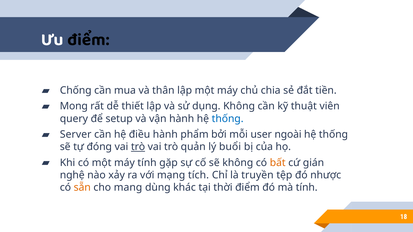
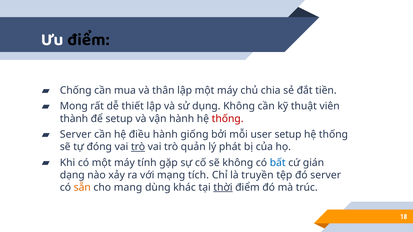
query: query -> thành (74, 119)
thống colour: blue -> red (228, 119)
phẩm: phẩm -> giống (194, 135)
user ngoài: ngoài -> setup (288, 135)
buổi: buổi -> phát (230, 147)
bất colour: orange -> blue (278, 163)
nghệ: nghệ -> dạng (72, 175)
đó nhược: nhược -> server (326, 175)
thời underline: none -> present (223, 188)
mà tính: tính -> trúc (307, 188)
